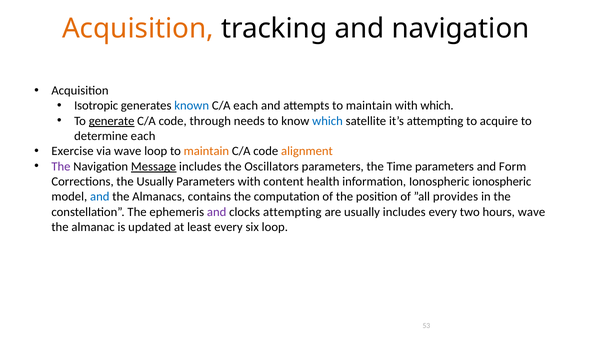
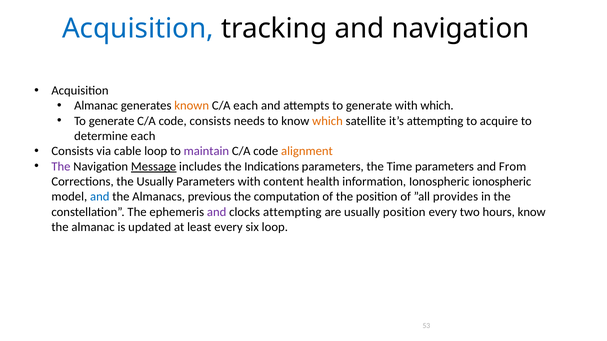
Acquisition colour: orange -> blue (138, 29)
Isotropic: Isotropic -> Almanac (96, 106)
known colour: blue -> orange (192, 106)
attempts to maintain: maintain -> generate (369, 106)
generate underline: present -> none (112, 121)
code through: through -> consists (210, 121)
which colour: blue -> orange (328, 121)
Exercise: Exercise -> Consists (73, 152)
via wave: wave -> cable (128, 152)
maintain colour: orange -> purple (206, 152)
Oscillators: Oscillators -> Indications (272, 167)
Form: Form -> From (513, 167)
contains: contains -> previous (209, 197)
usually includes: includes -> position (404, 212)
hours wave: wave -> know (532, 212)
